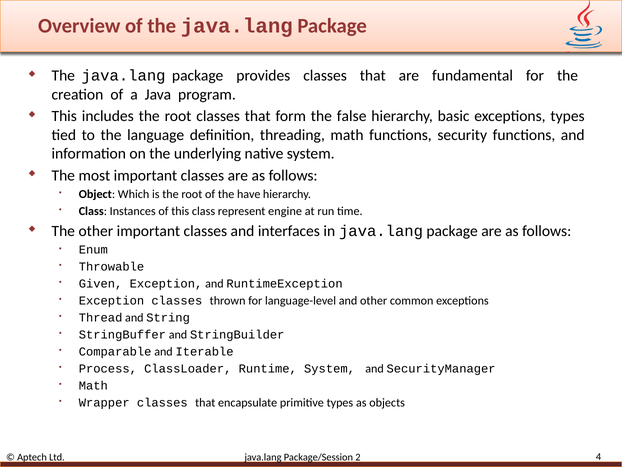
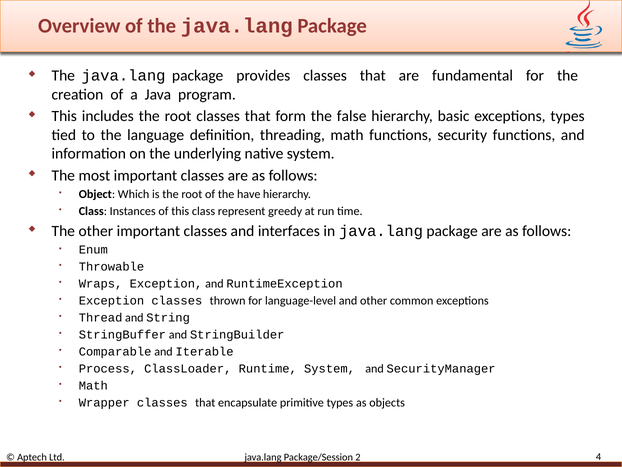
engine: engine -> greedy (285, 211)
Given: Given -> Wraps (101, 284)
